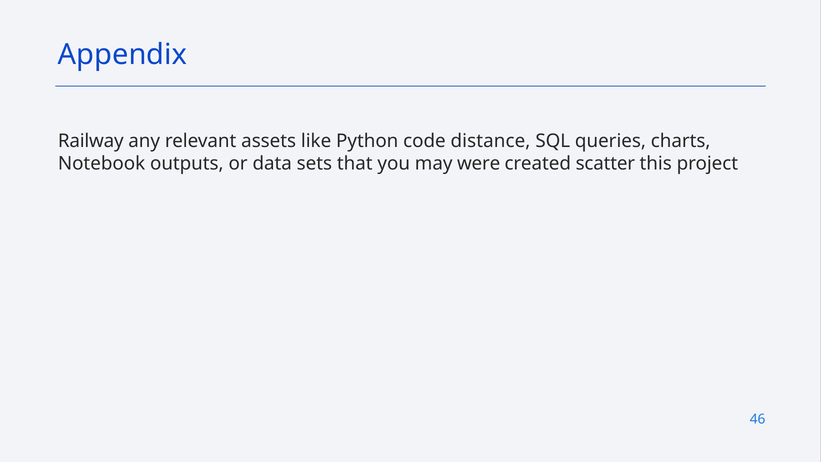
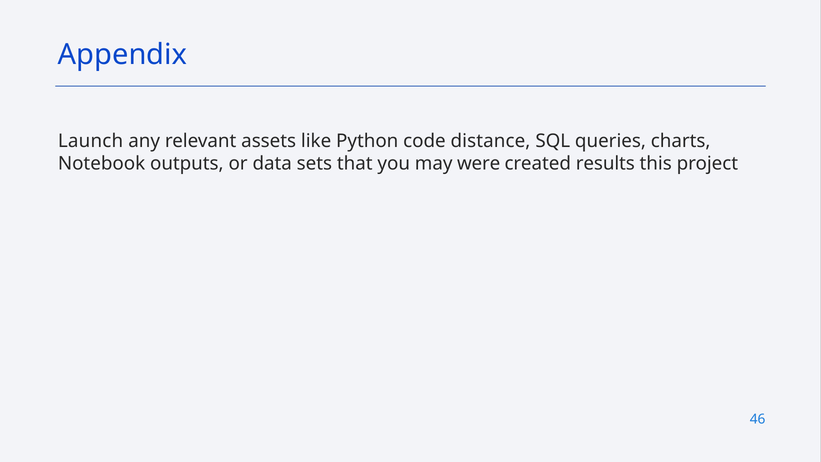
Railway: Railway -> Launch (91, 141)
scatter: scatter -> results (605, 163)
